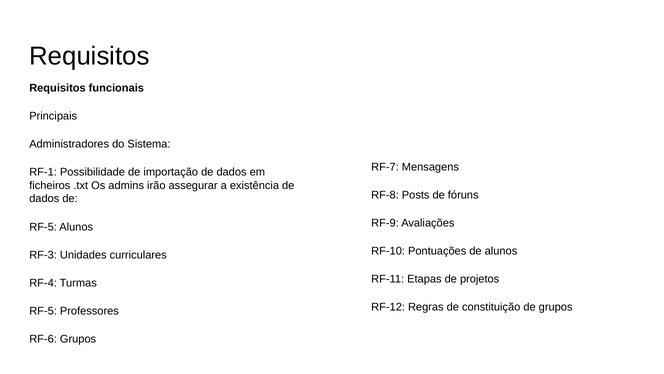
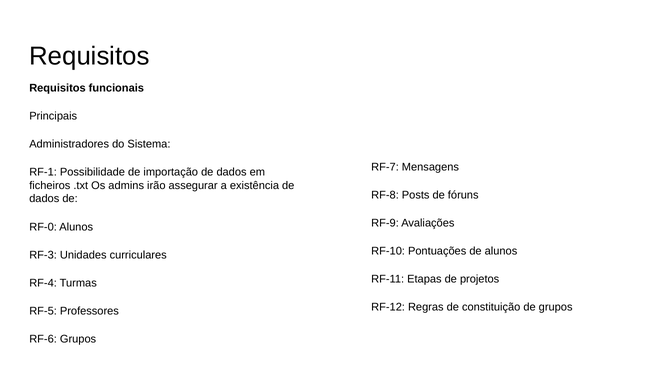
RF-5: RF-5 -> RF-0 (43, 227)
